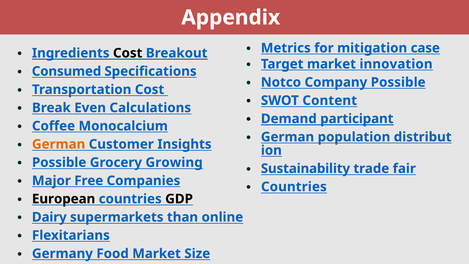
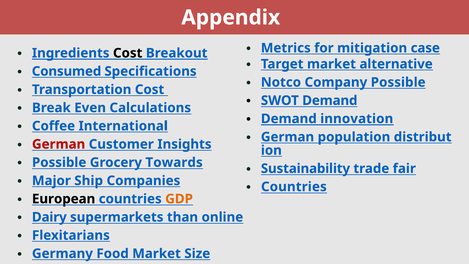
innovation: innovation -> alternative (396, 64)
SWOT Content: Content -> Demand (330, 100)
participant: participant -> innovation (357, 119)
Monocalcium: Monocalcium -> International (123, 126)
German colour: orange -> red (59, 144)
Growing: Growing -> Towards (174, 162)
Free: Free -> Ship (89, 181)
GDP colour: black -> orange (179, 199)
